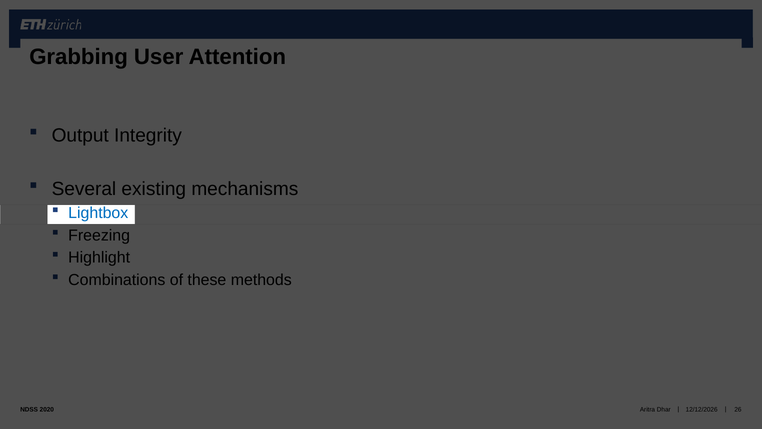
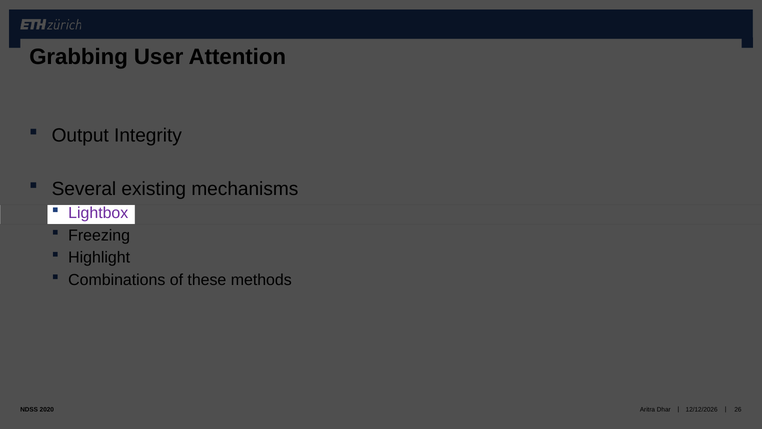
Lightbox colour: blue -> purple (98, 213)
